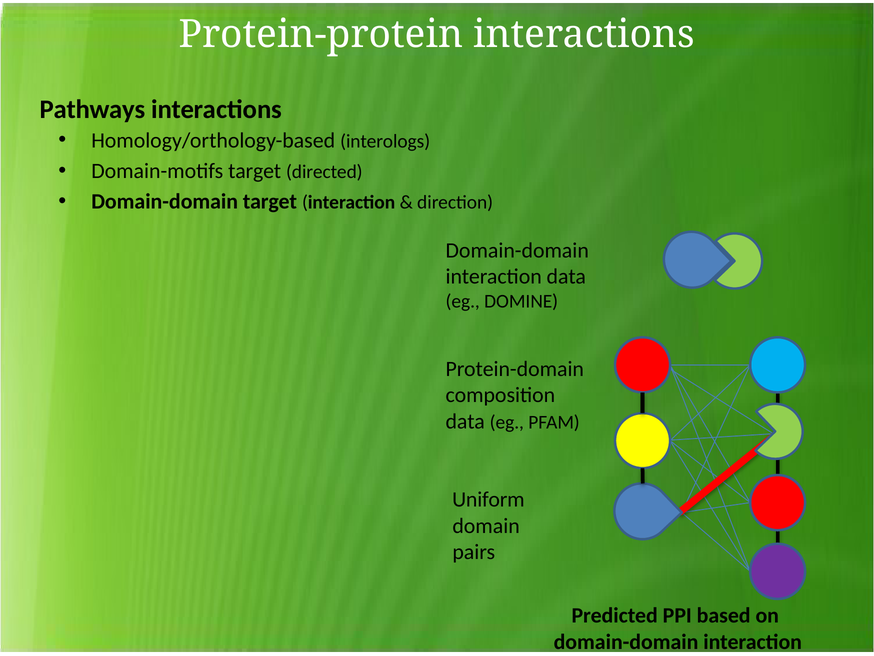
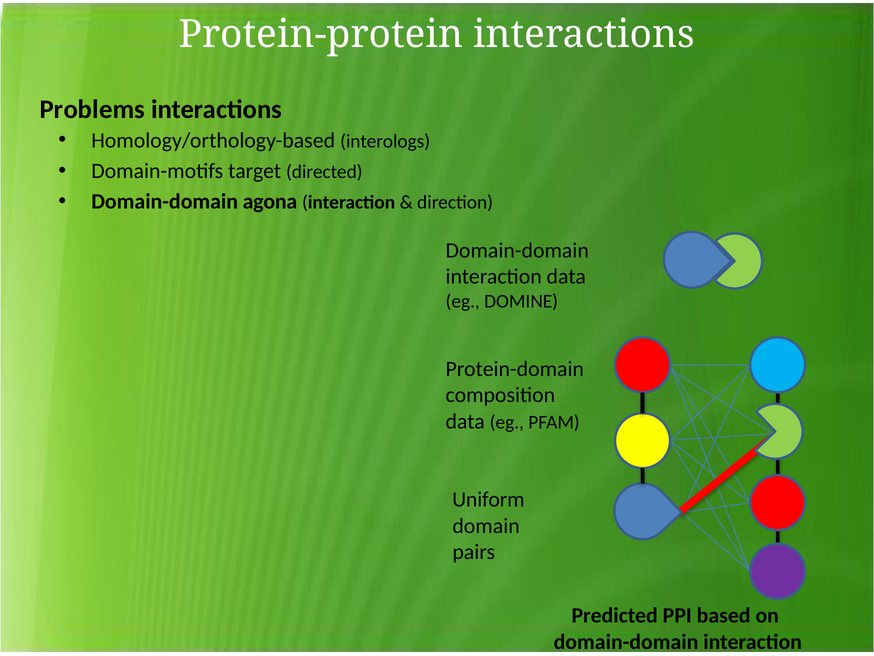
Pathways: Pathways -> Problems (92, 110)
Domain-domain target: target -> agona (270, 201)
